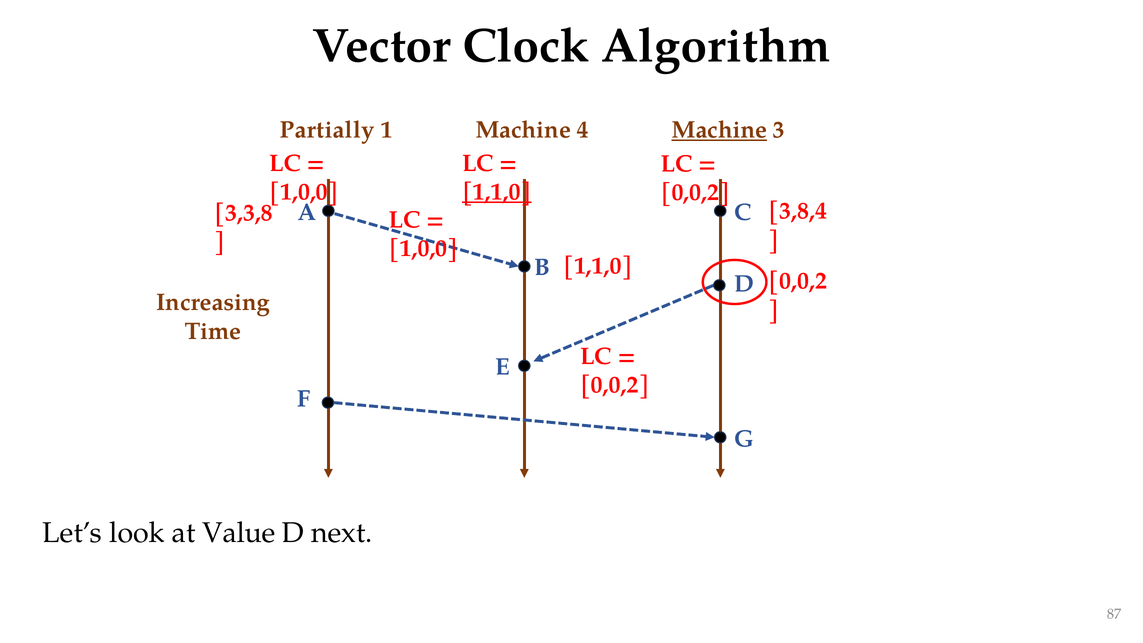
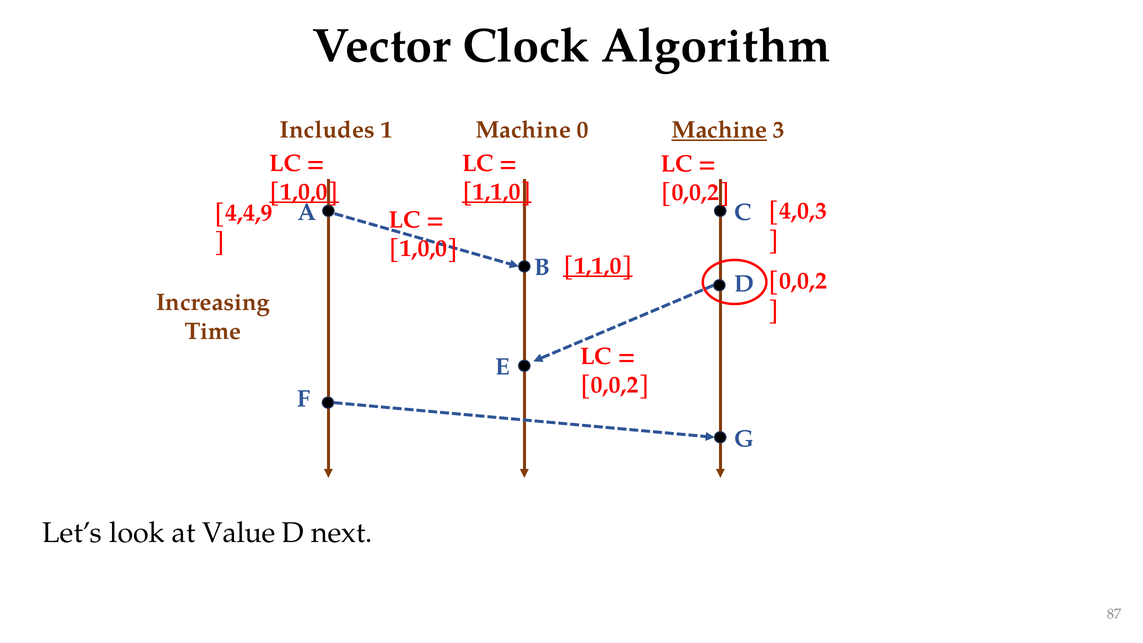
Partially: Partially -> Includes (327, 130)
4: 4 -> 0 (583, 130)
1,0,0 underline: none -> present (304, 192)
3,8,4: 3,8,4 -> 4,0,3 (798, 211)
3,3,8: 3,3,8 -> 4,4,9 (244, 213)
1,1,0 underline: none -> present (598, 266)
